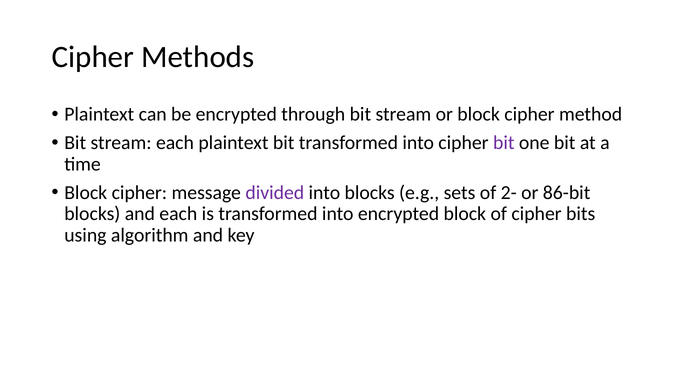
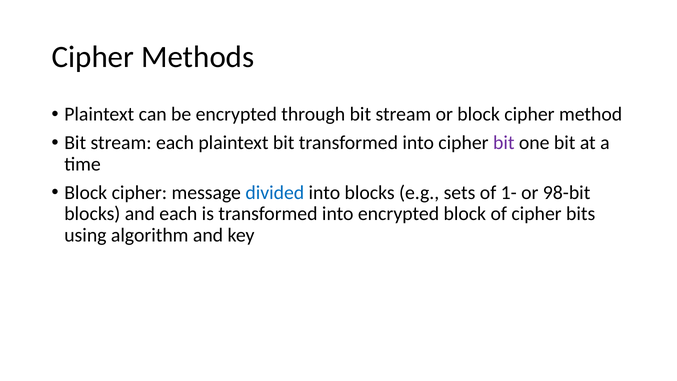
divided colour: purple -> blue (275, 192)
2-: 2- -> 1- (509, 192)
86-bit: 86-bit -> 98-bit (567, 192)
